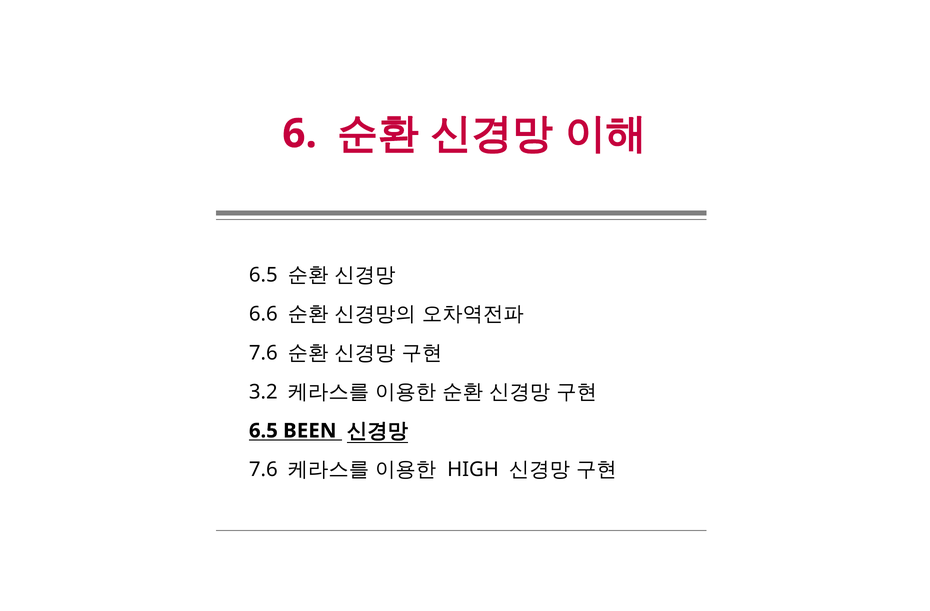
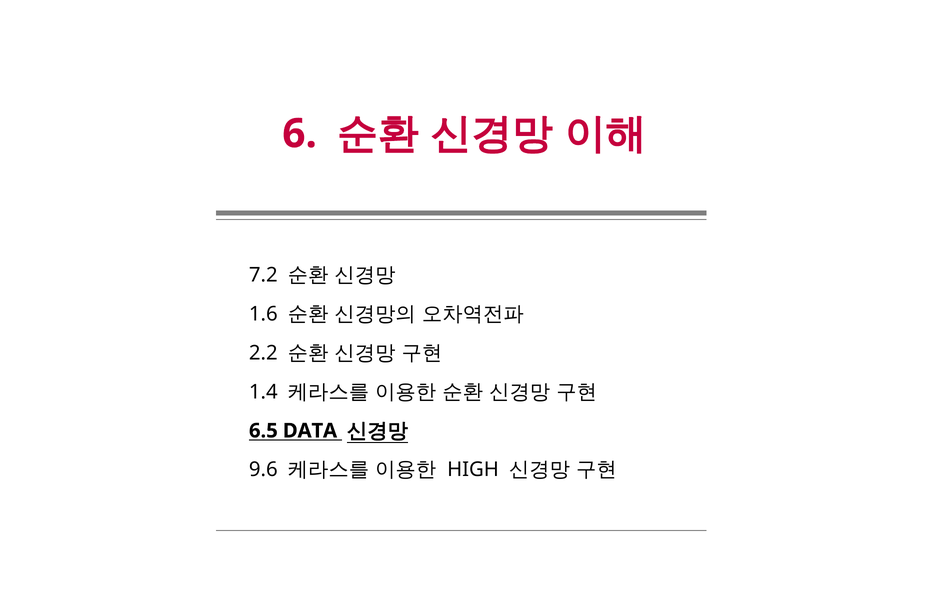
6.5: 6.5 -> 7.2 (263, 275)
6.6: 6.6 -> 1.6 (263, 314)
7.6: 7.6 -> 2.2 (263, 353)
3.2: 3.2 -> 1.4 (263, 392)
BEEN: BEEN -> DATA (310, 431)
7.6: 7.6 -> 9.6 (263, 470)
